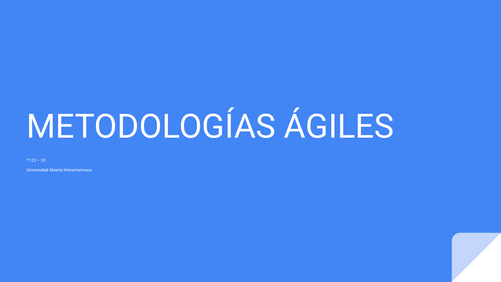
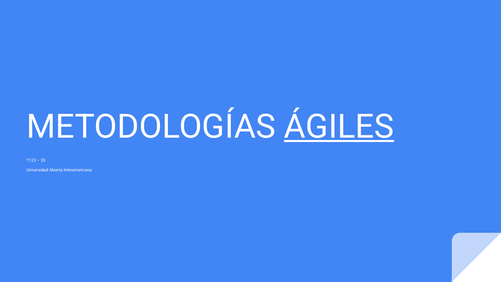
ÁGILES underline: none -> present (339, 127)
